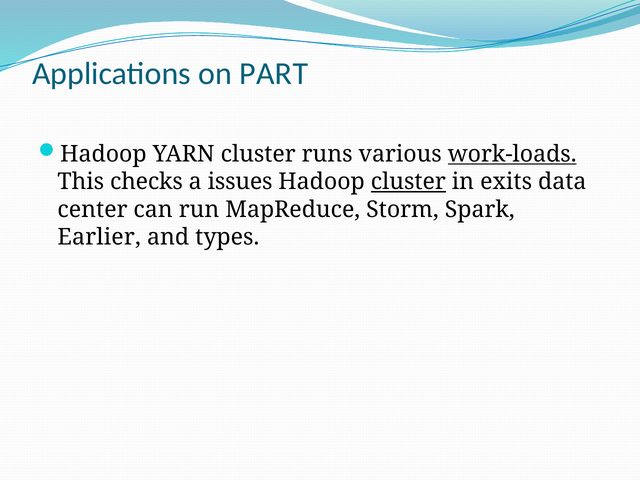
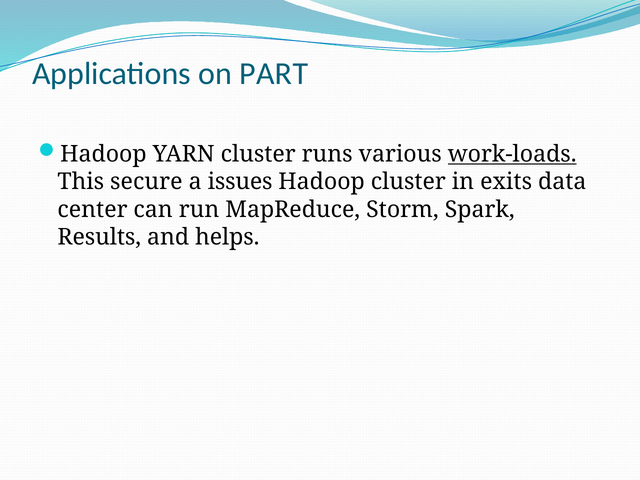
checks: checks -> secure (146, 182)
cluster underline: present -> none (408, 182)
Earlier: Earlier -> Results (99, 237)
types: types -> helps (227, 237)
